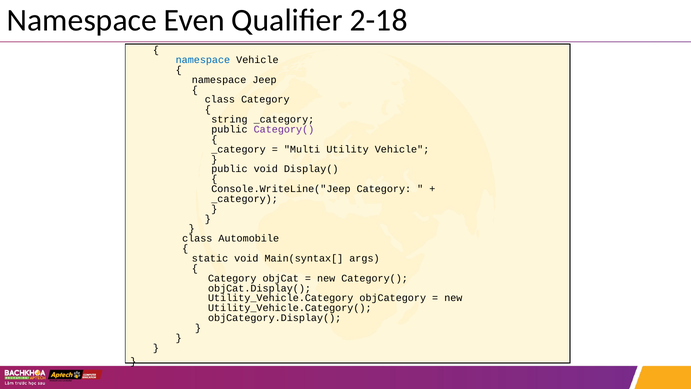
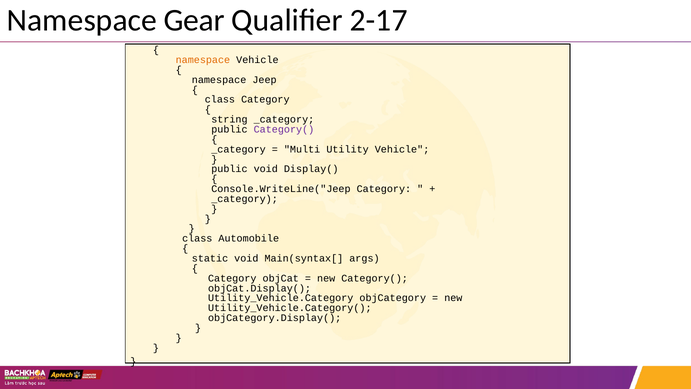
Even: Even -> Gear (194, 20)
2-18: 2-18 -> 2-17 (379, 20)
namespace colour: blue -> orange (203, 60)
